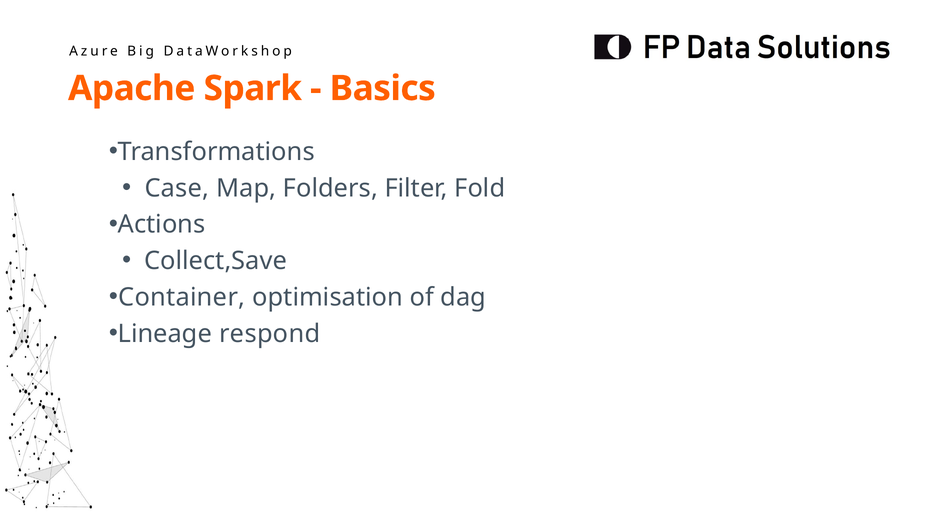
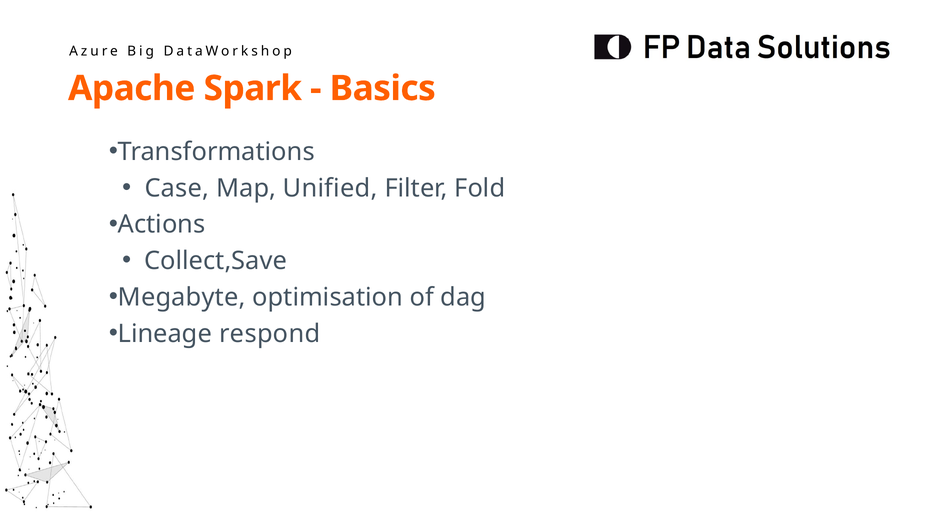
Folders: Folders -> Unified (330, 188)
Container: Container -> Megabyte (182, 297)
